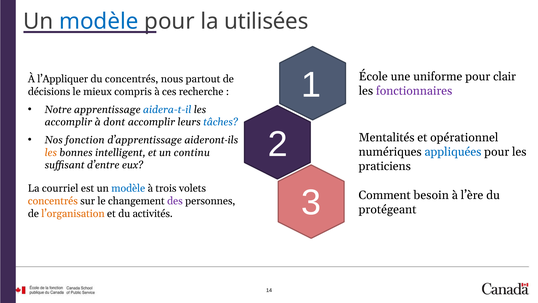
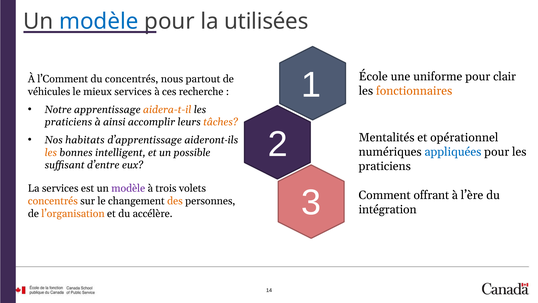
l’Appliquer: l’Appliquer -> l’Comment (63, 79)
fonctionnaires colour: purple -> orange (414, 91)
décisions: décisions -> véhicules (49, 91)
mieux compris: compris -> services (133, 91)
aidera-t-il colour: blue -> orange (167, 109)
accomplir: accomplir -> praticiens (68, 122)
dont: dont -> ainsi (114, 122)
tâches colour: blue -> orange (221, 122)
fonction: fonction -> habitats (85, 140)
continu: continu -> possible (192, 152)
La courriel: courriel -> services (60, 188)
modèle colour: blue -> purple (128, 188)
besoin: besoin -> offrant (431, 195)
des colour: purple -> orange (175, 201)
protégeant: protégeant -> intégration (388, 209)
activités: activités -> accélère (153, 213)
